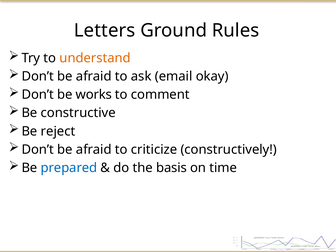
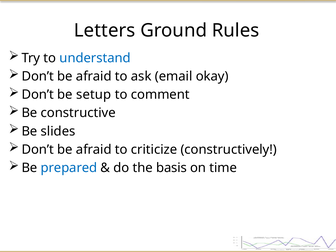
understand colour: orange -> blue (95, 58)
works: works -> setup (94, 95)
reject: reject -> slides (58, 131)
